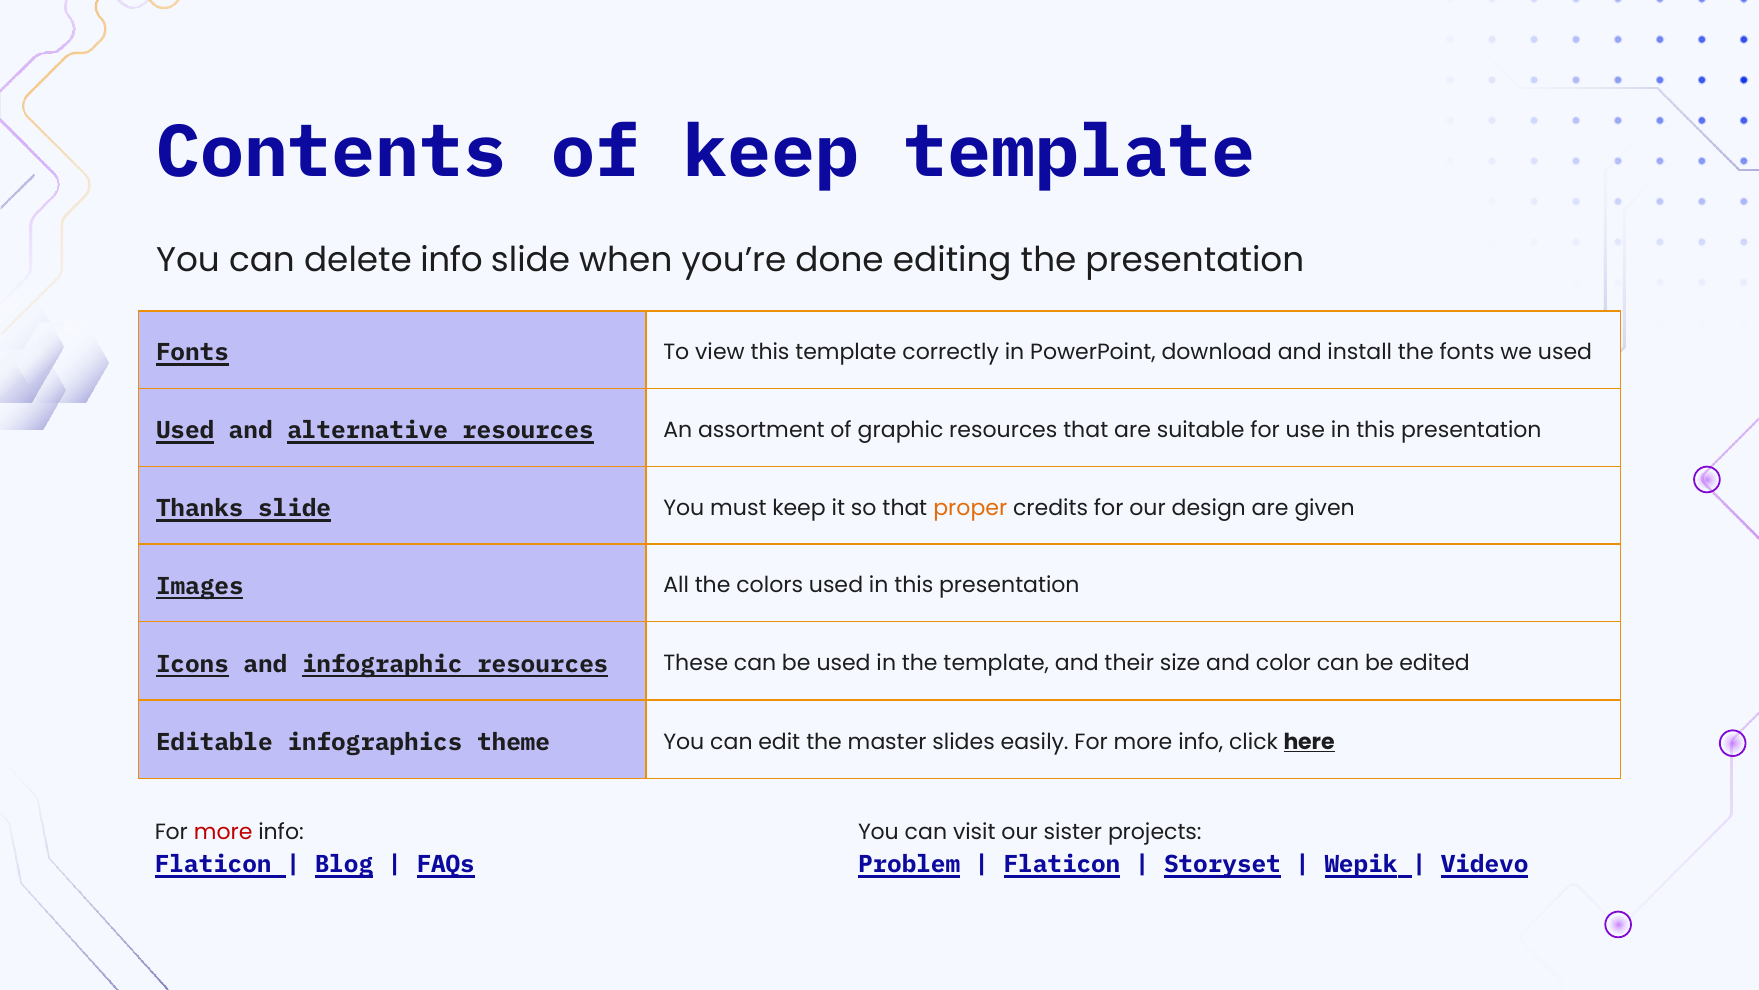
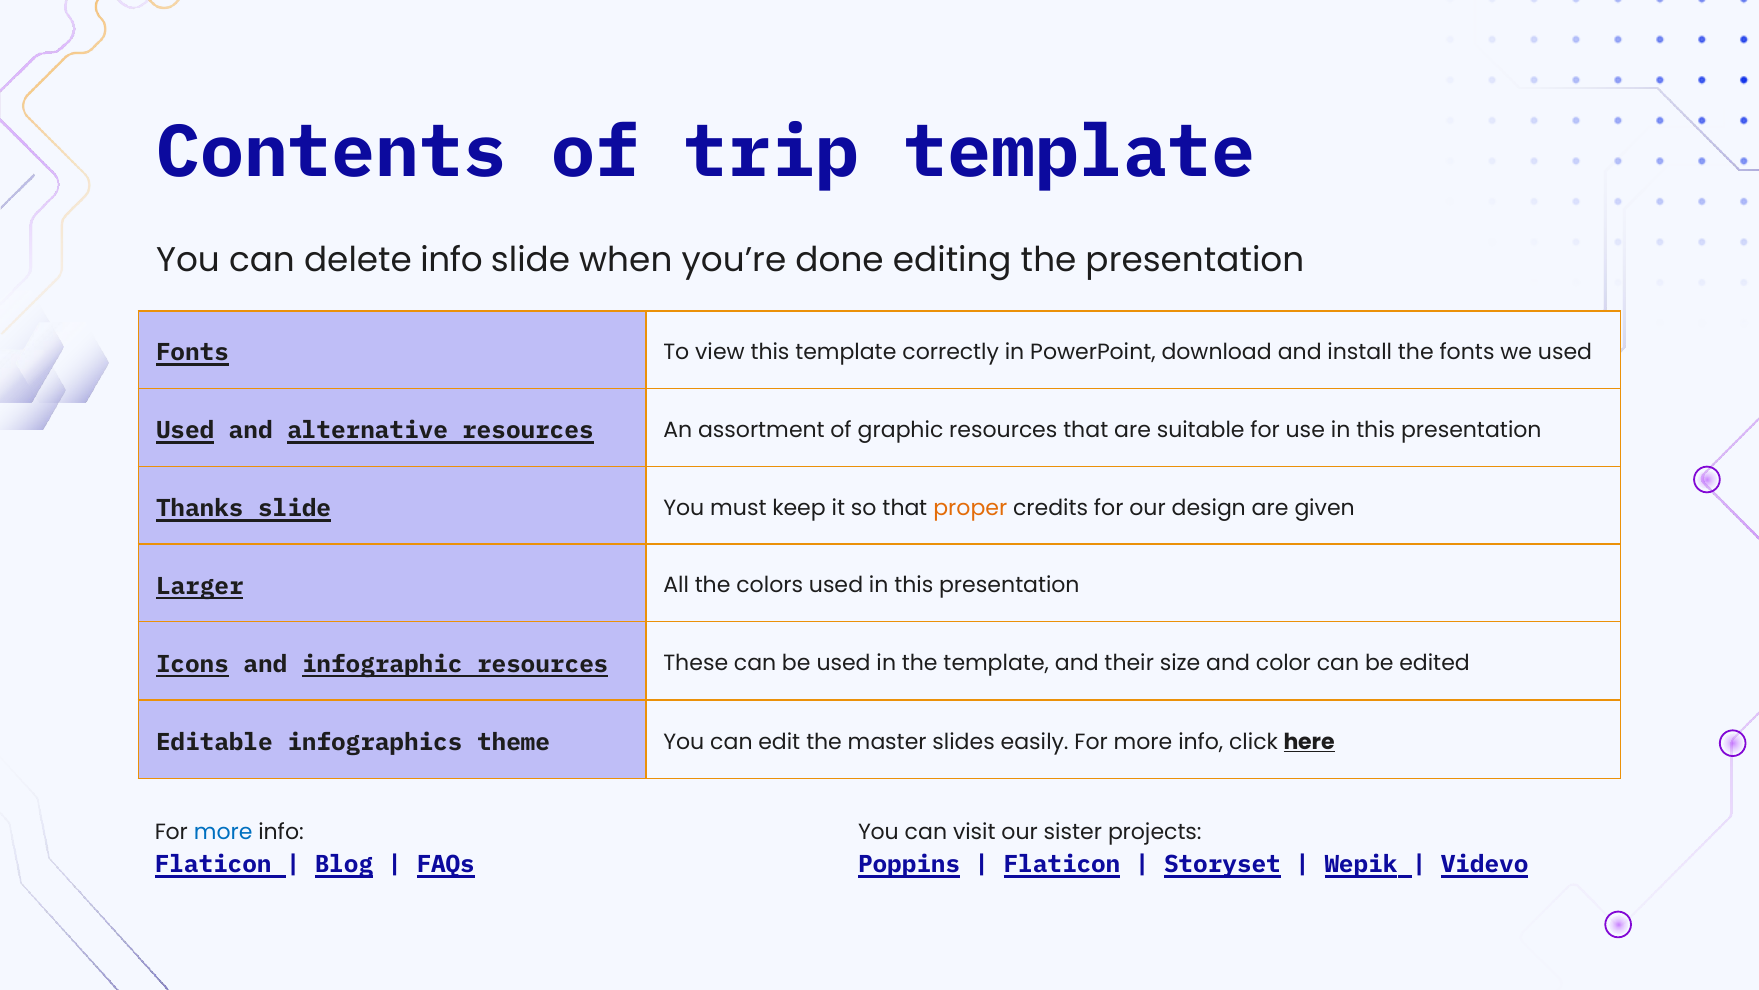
of keep: keep -> trip (772, 152)
Images: Images -> Larger (200, 586)
more colour: red -> blue (223, 831)
Problem: Problem -> Poppins (909, 864)
